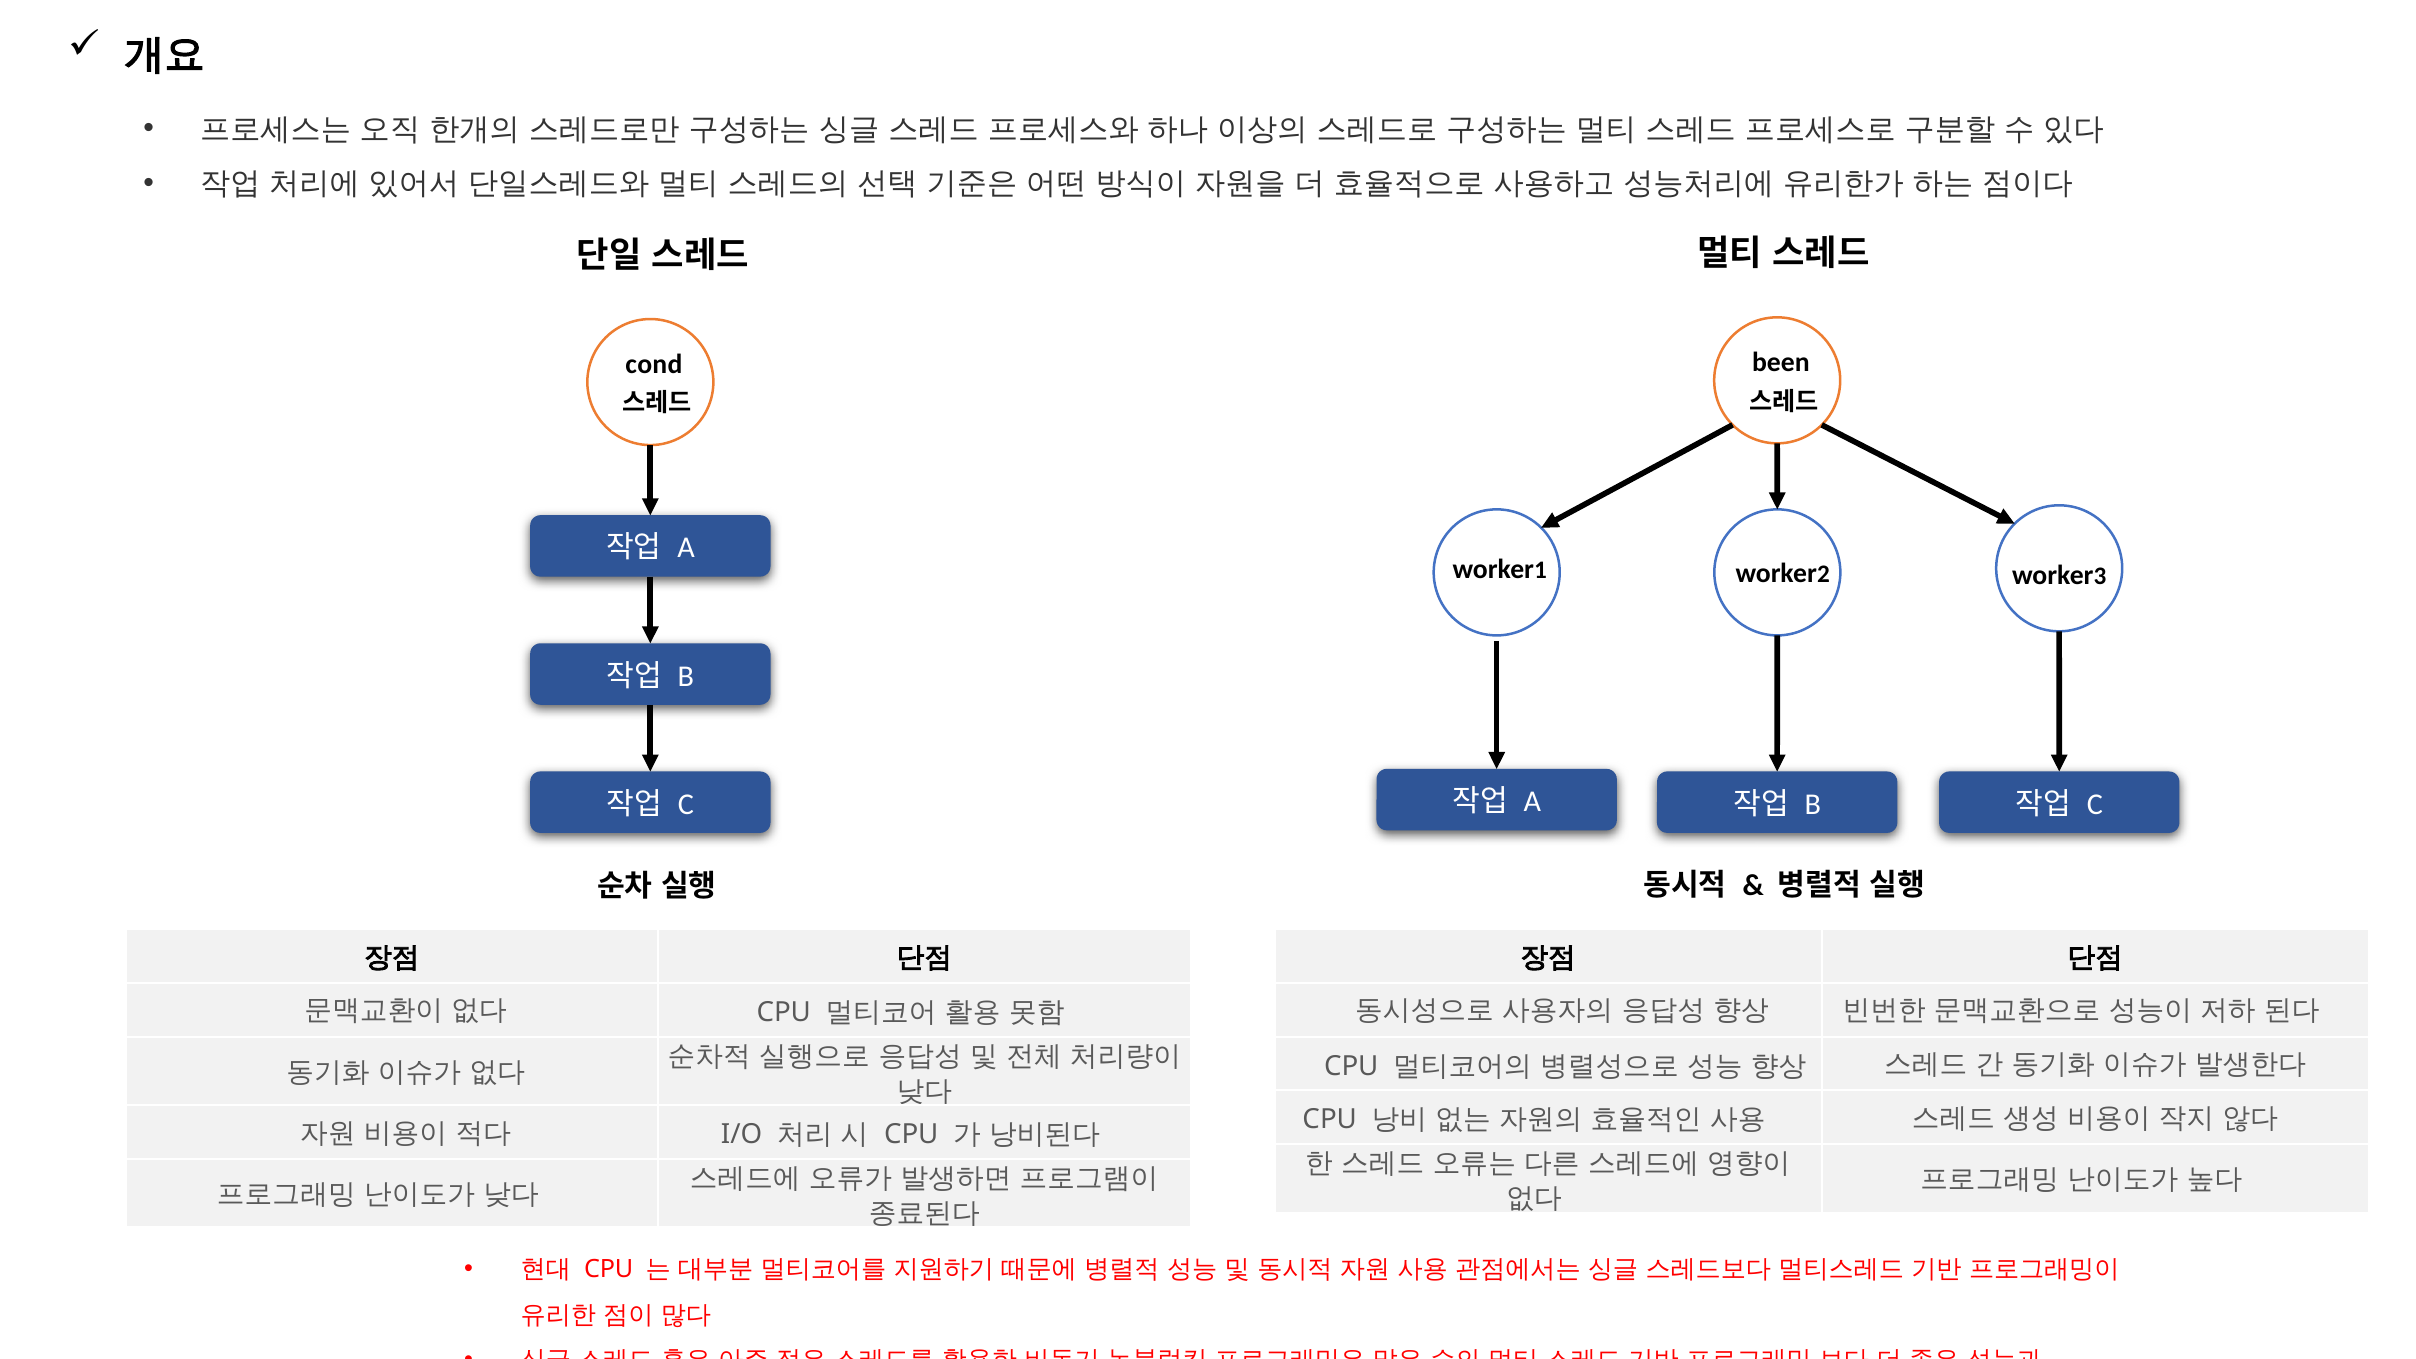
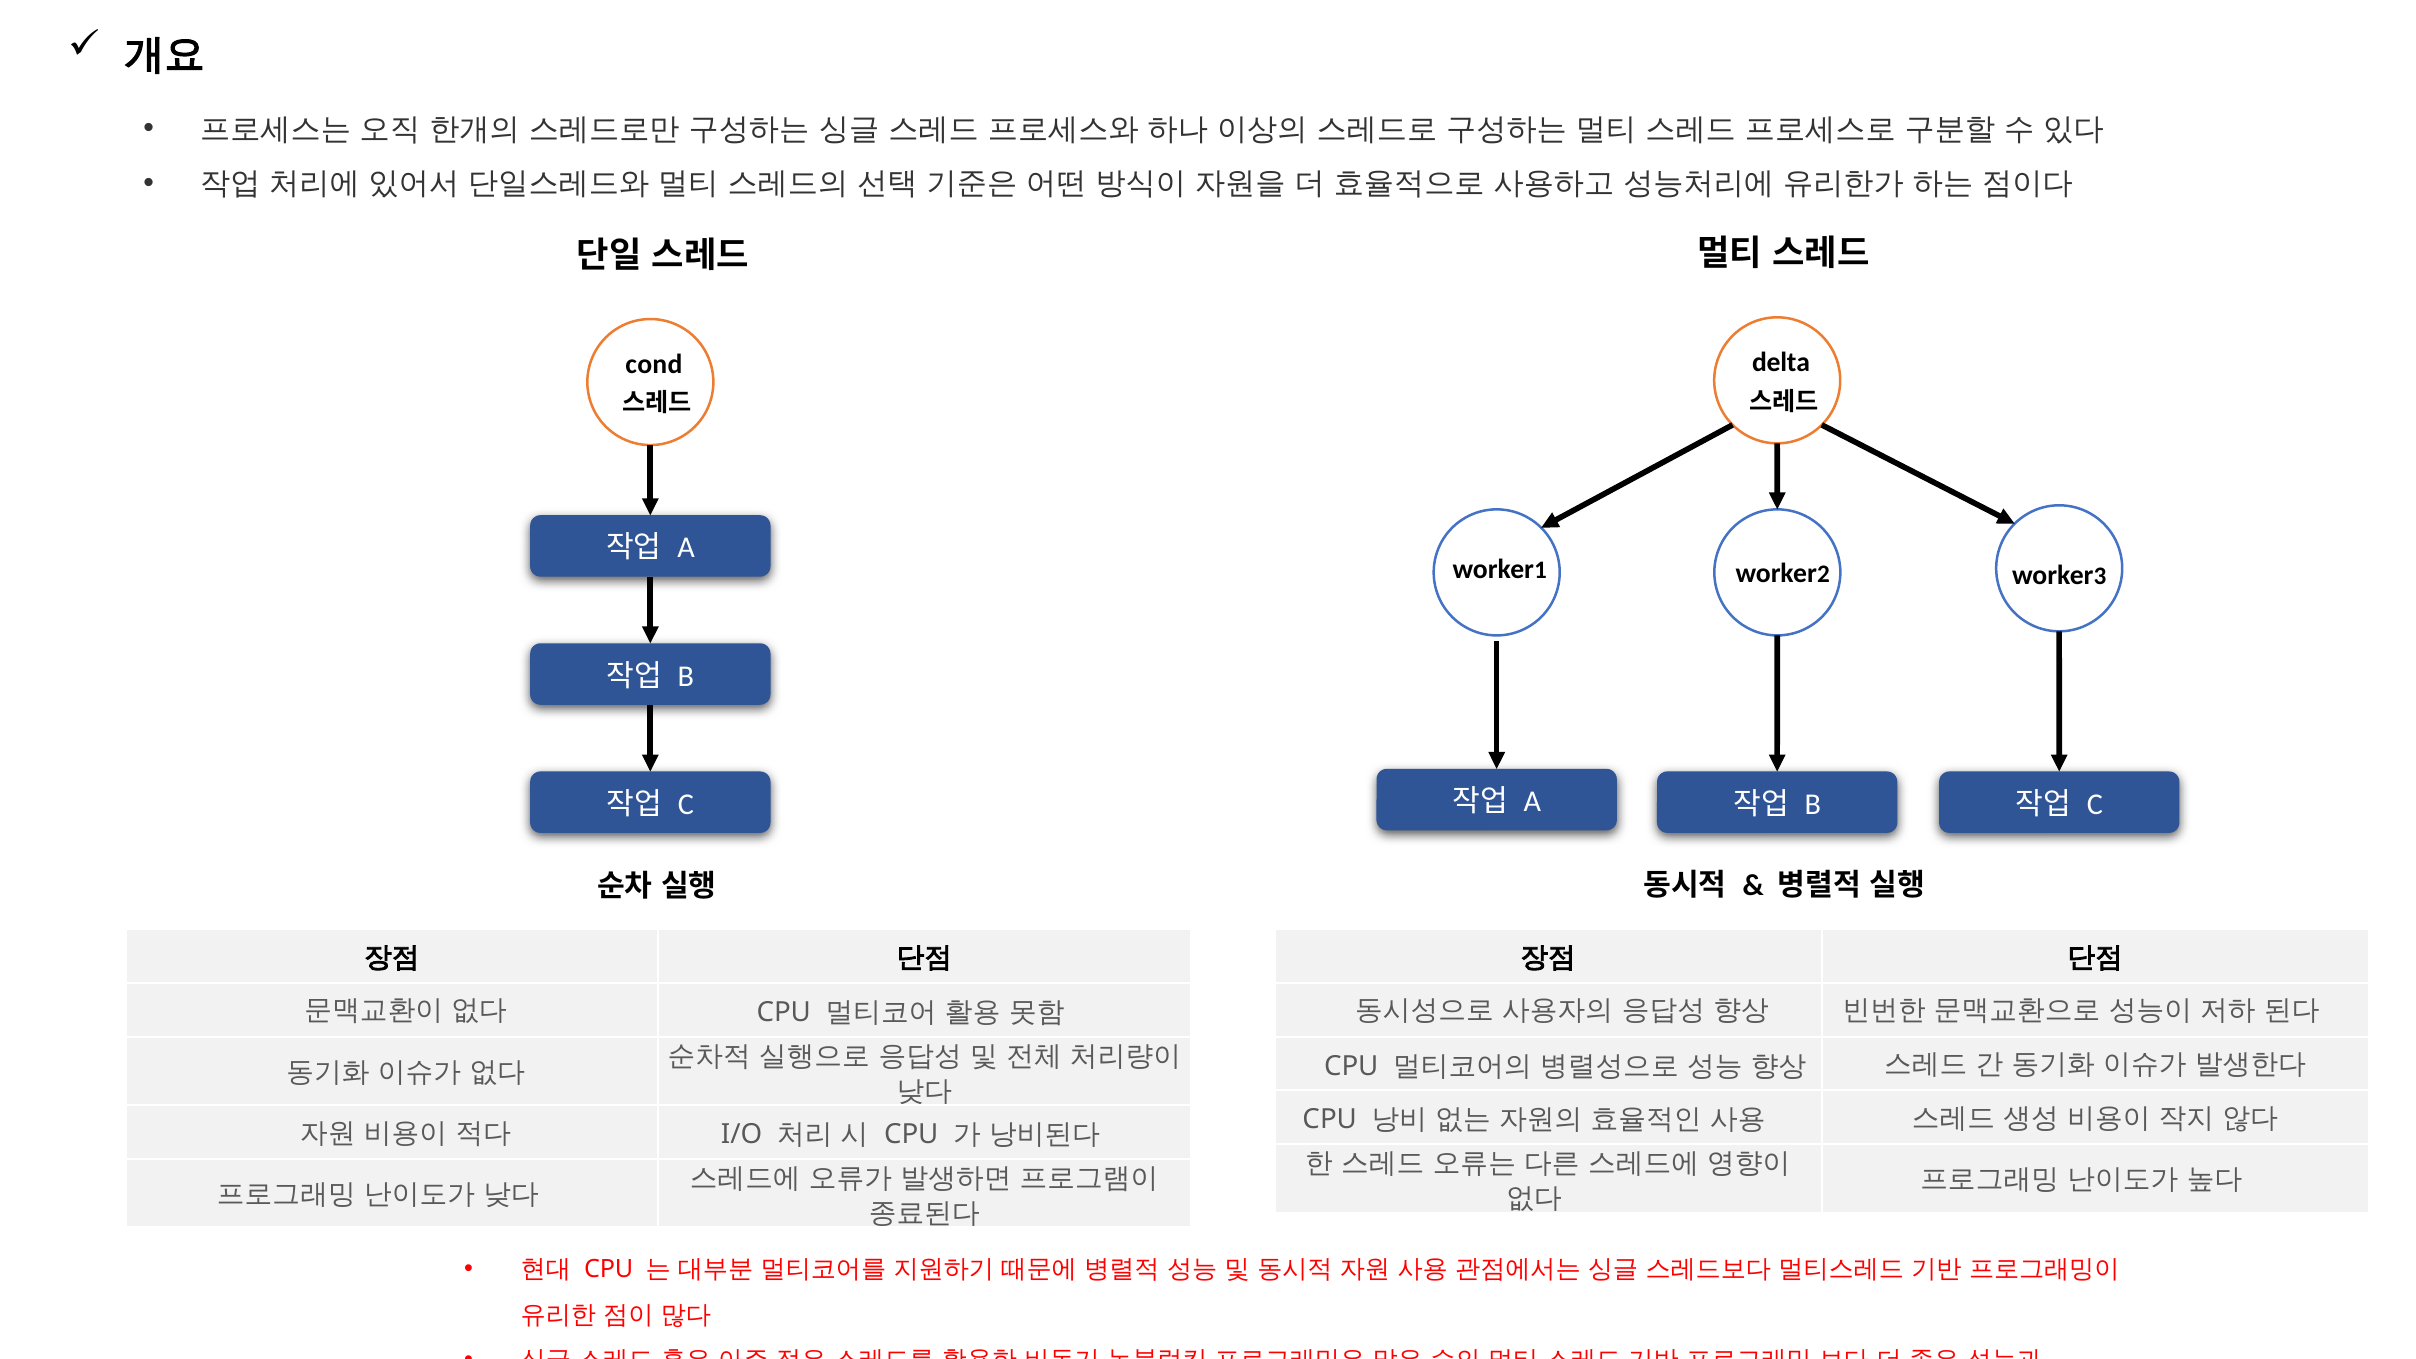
been: been -> delta (1781, 363)
